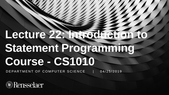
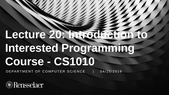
22: 22 -> 20 (57, 35)
Statement: Statement -> Interested (32, 48)
